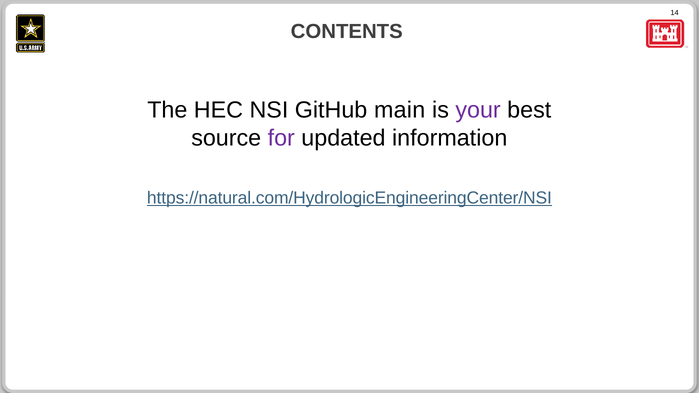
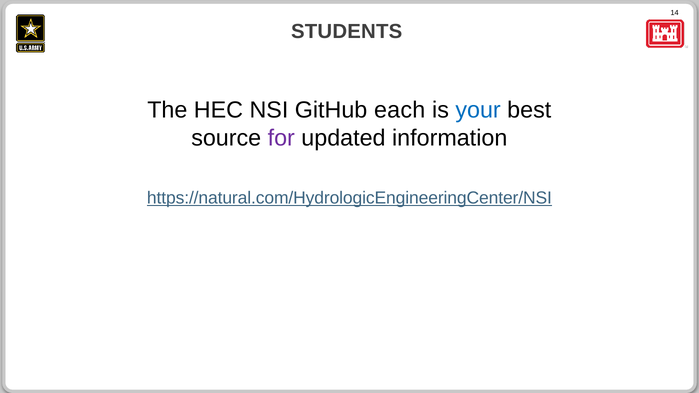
CONTENTS: CONTENTS -> STUDENTS (347, 31)
main: main -> each (400, 110)
your colour: purple -> blue (478, 110)
